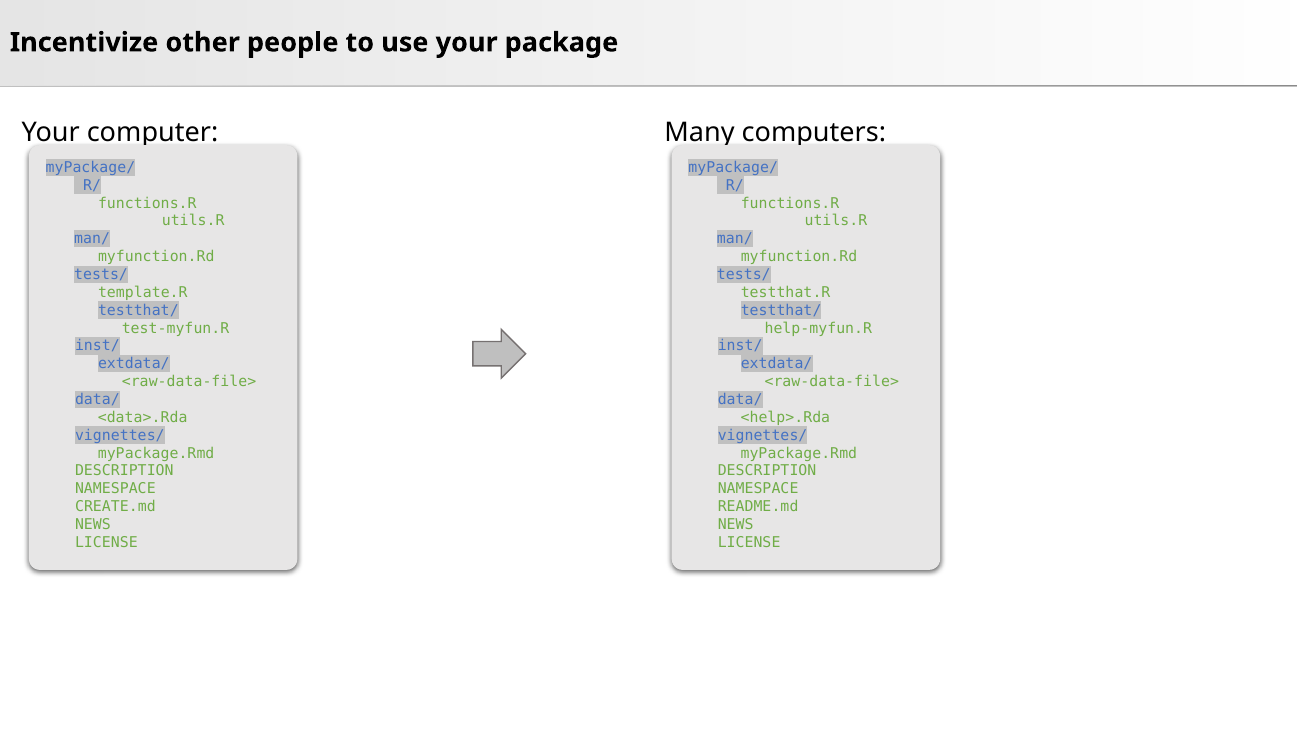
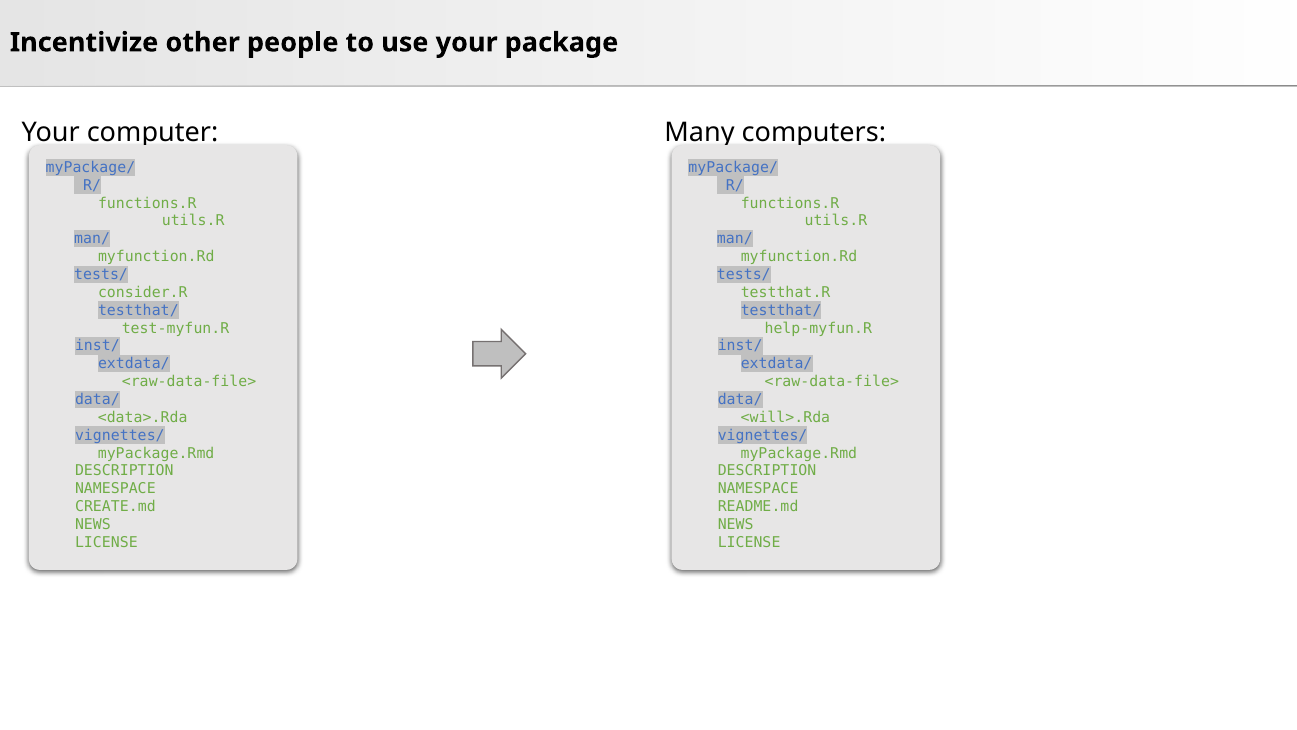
template.R: template.R -> consider.R (143, 292)
<help>.Rda: <help>.Rda -> <will>.Rda (785, 417)
